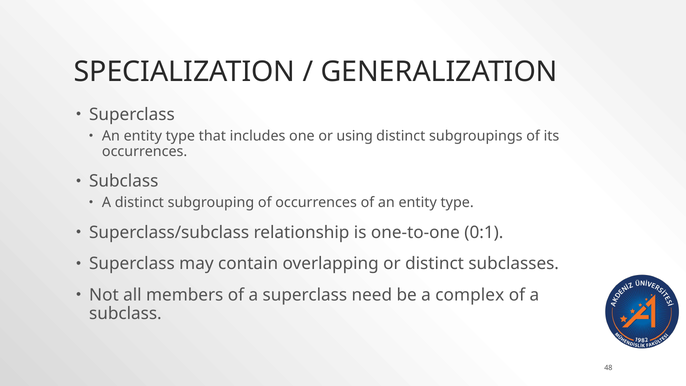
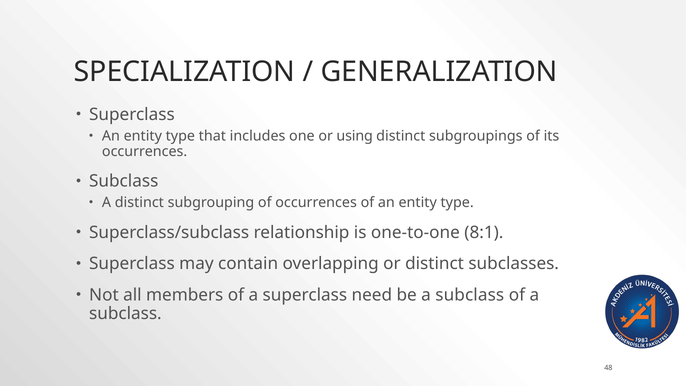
0:1: 0:1 -> 8:1 (484, 232)
be a complex: complex -> subclass (470, 295)
